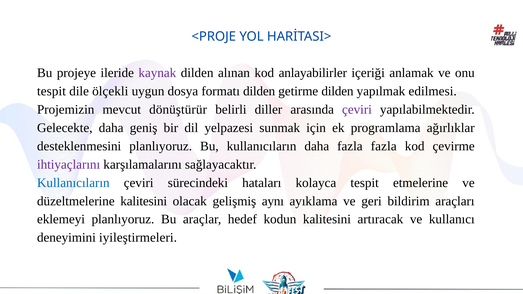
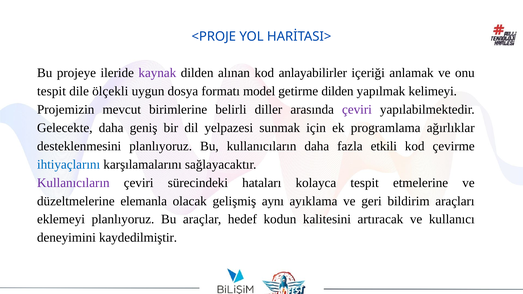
formatı dilden: dilden -> model (259, 91)
edilmesi: edilmesi -> kelimeyi (433, 91)
dönüştürür: dönüştürür -> birimlerine (178, 110)
fazla fazla: fazla -> etkili (384, 146)
ihtiyaçlarını colour: purple -> blue (69, 165)
Kullanıcıların colour: blue -> purple (73, 183)
düzeltmelerine kalitesini: kalitesini -> elemanla (144, 201)
iyileştirmeleri: iyileştirmeleri -> kaydedilmiştir (138, 238)
